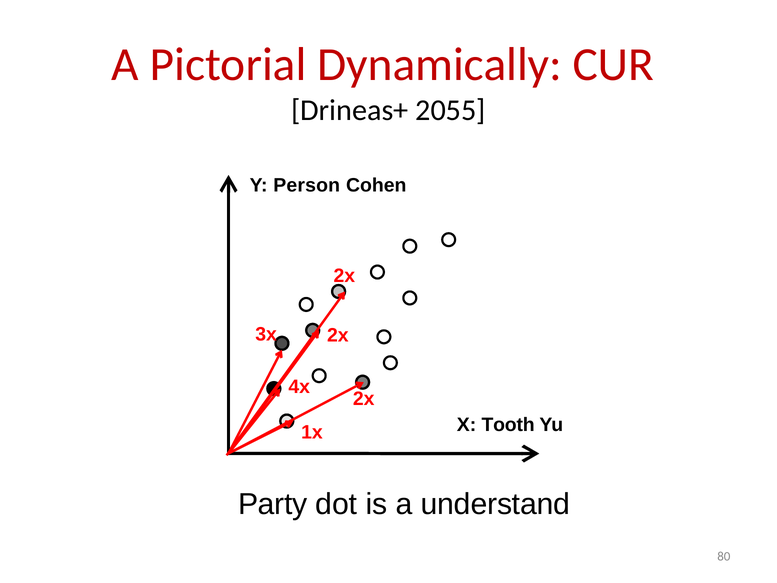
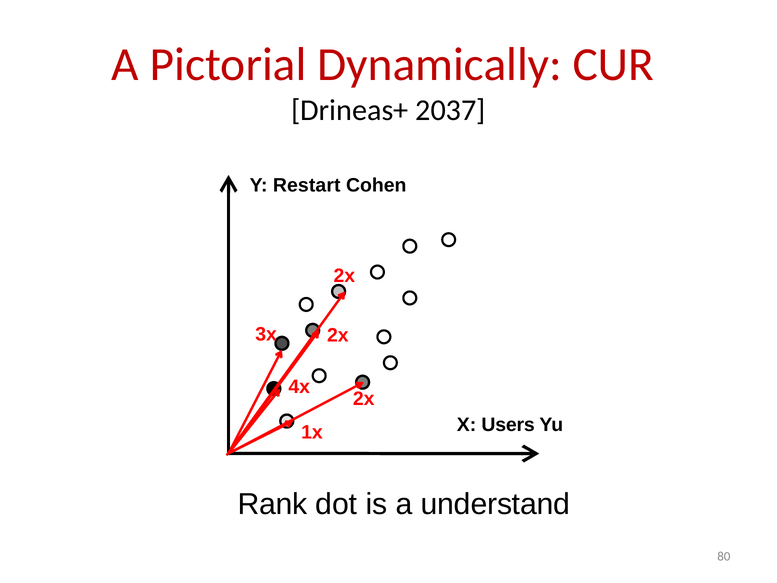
2055: 2055 -> 2037 (450, 110)
Person: Person -> Restart (307, 185)
Tooth: Tooth -> Users (508, 425)
Party: Party -> Rank (273, 504)
